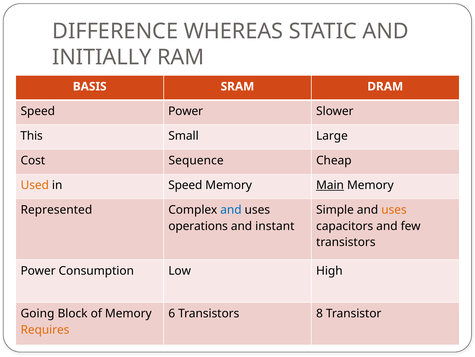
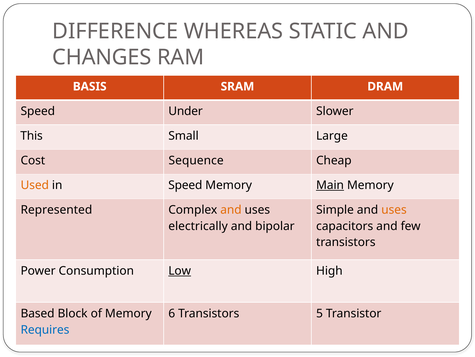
INITIALLY: INITIALLY -> CHANGES (102, 57)
Speed Power: Power -> Under (186, 111)
and colour: blue -> orange (231, 210)
operations: operations -> electrically (198, 226)
instant: instant -> bipolar (275, 226)
Low underline: none -> present (180, 270)
Going: Going -> Based (38, 313)
8: 8 -> 5 (320, 313)
Requires colour: orange -> blue (45, 329)
